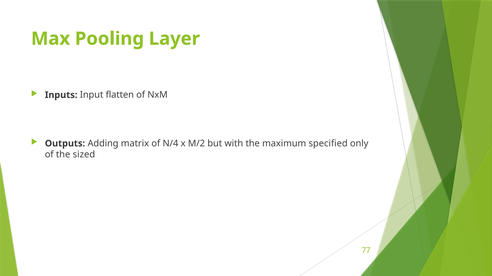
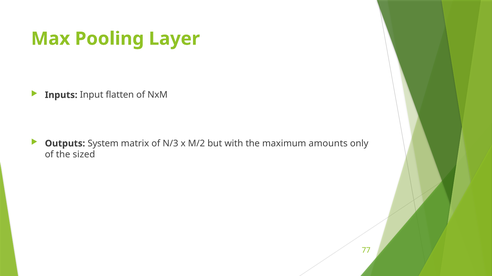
Adding: Adding -> System (103, 144)
N/4: N/4 -> N/3 (170, 144)
specified: specified -> amounts (328, 144)
